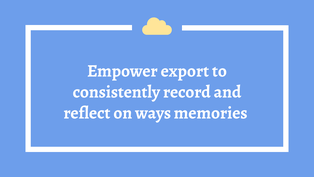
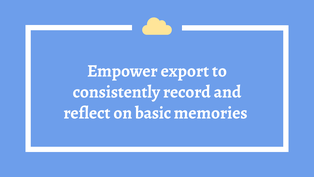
ways: ways -> basic (153, 112)
